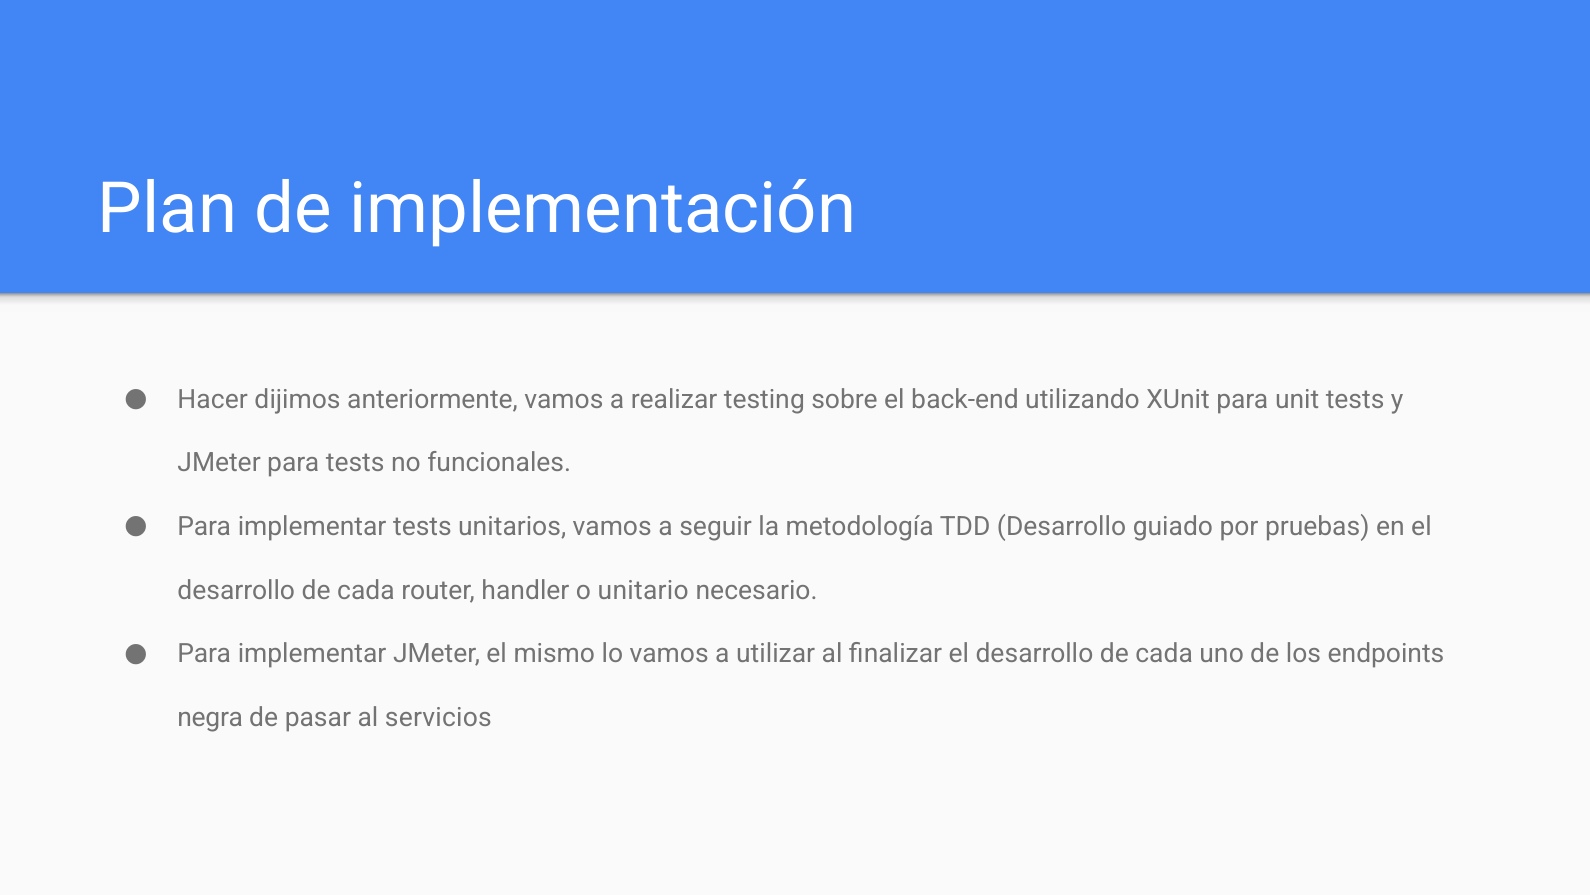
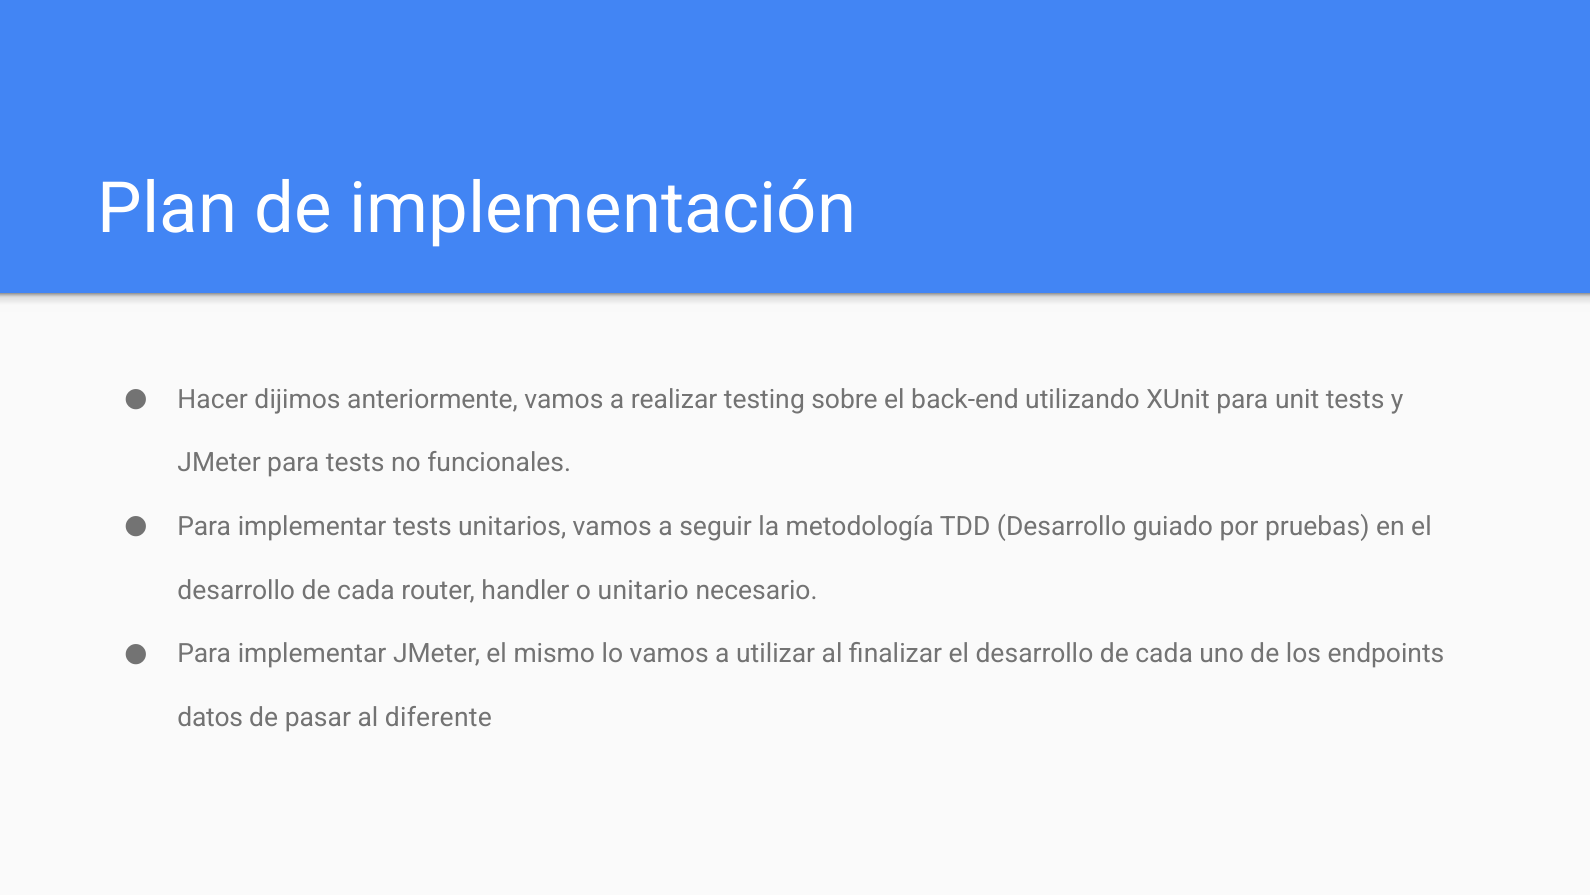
negra: negra -> datos (210, 717)
servicios: servicios -> diferente (438, 717)
